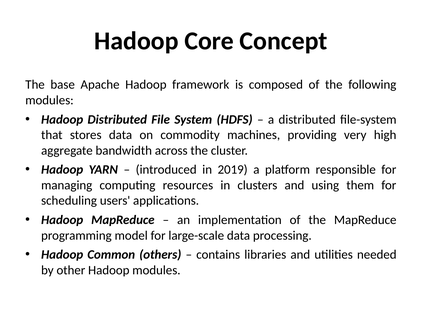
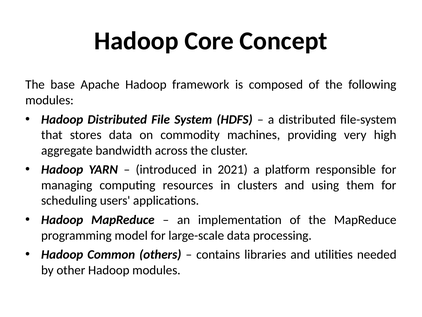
2019: 2019 -> 2021 (233, 169)
